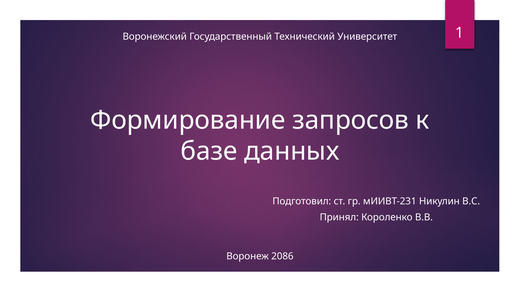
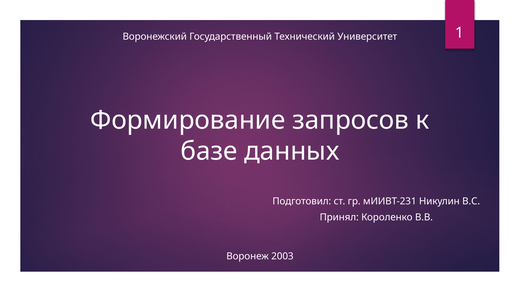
2086: 2086 -> 2003 (282, 257)
